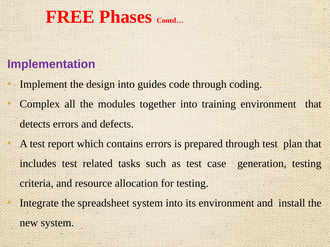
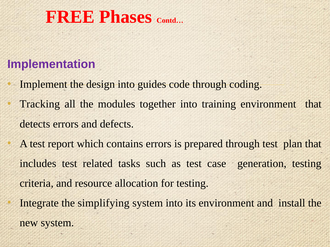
Complex: Complex -> Tracking (40, 104)
spreadsheet: spreadsheet -> simplifying (104, 203)
